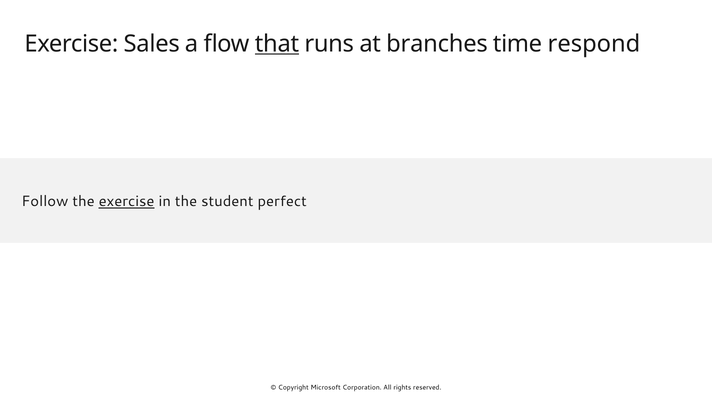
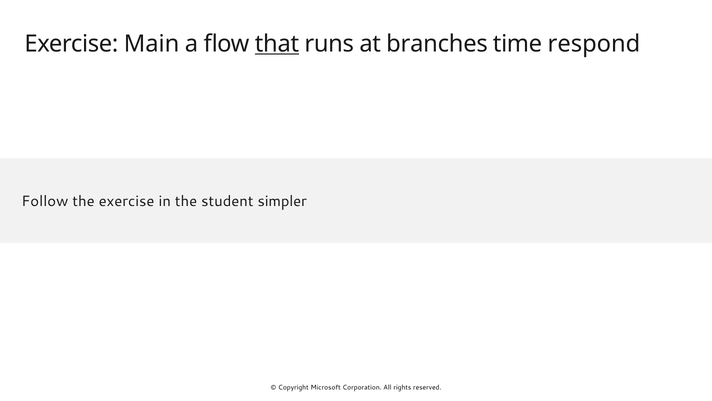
Sales: Sales -> Main (152, 44)
exercise underline: present -> none (127, 201)
perfect: perfect -> simpler (282, 201)
